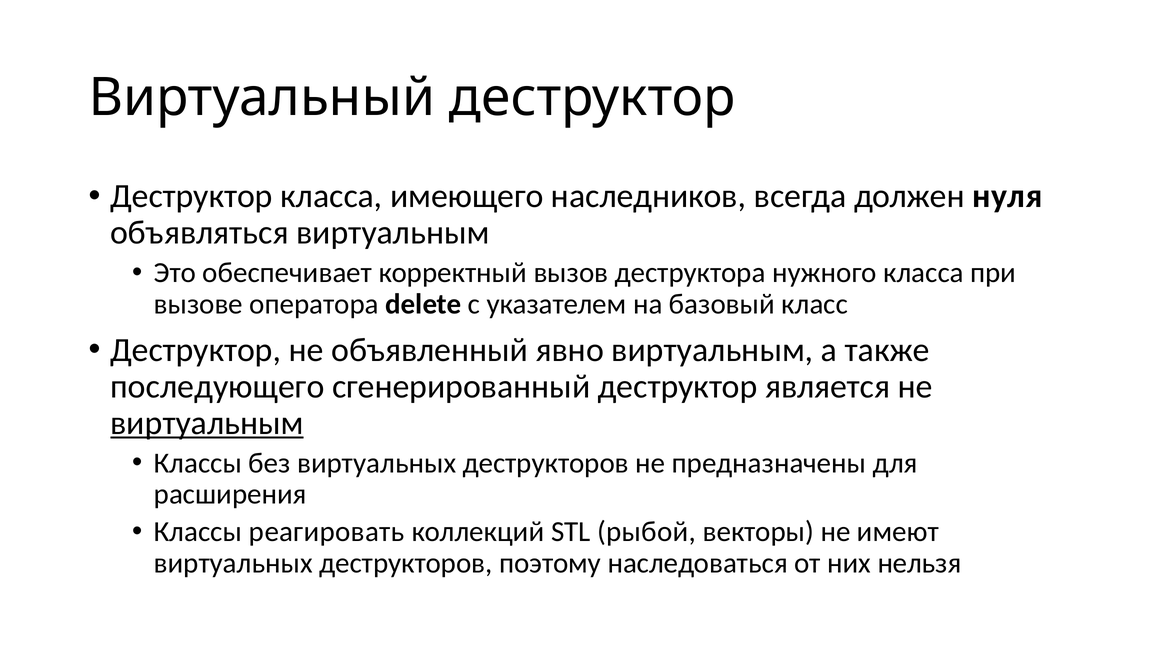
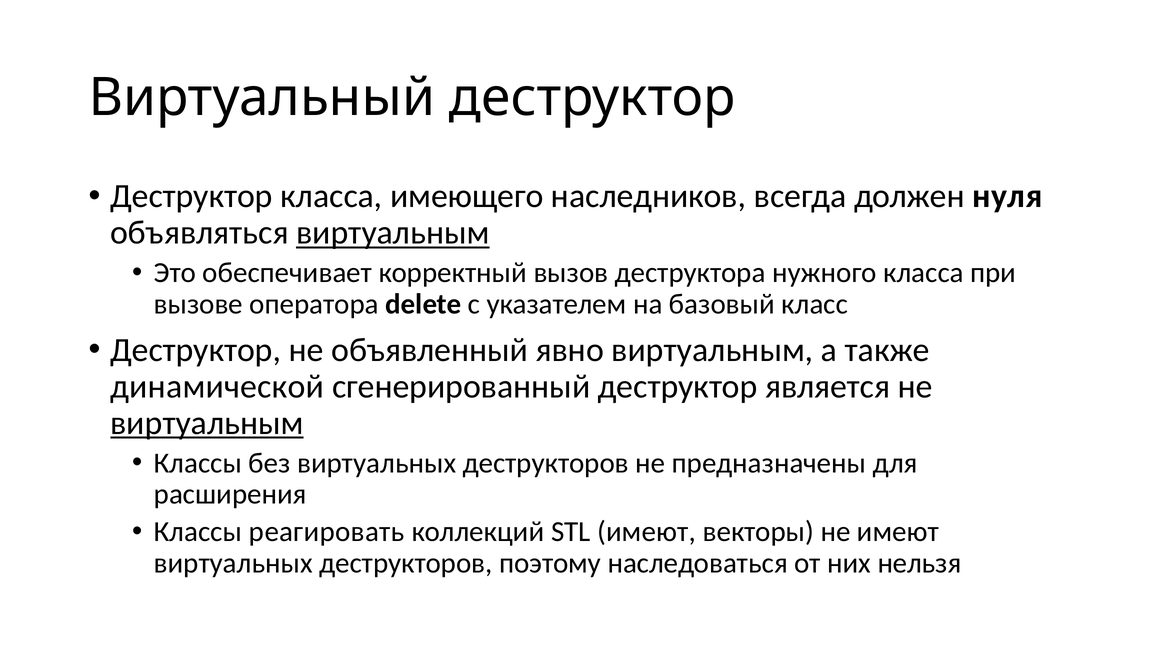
виртуальным underline: none -> present (393, 233)
последующего: последующего -> динамической (217, 387)
STL рыбой: рыбой -> имеют (647, 532)
